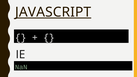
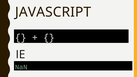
JAVASCRIPT underline: present -> none (53, 12)
